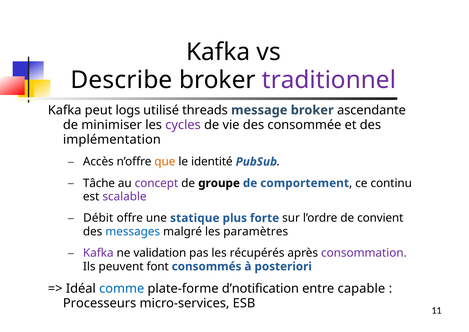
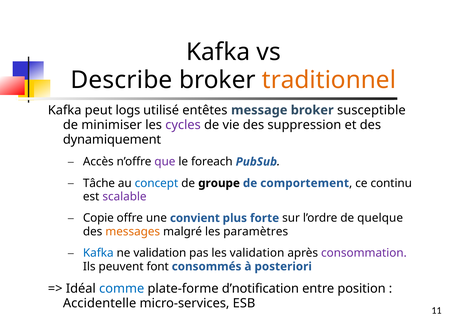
traditionnel colour: purple -> orange (329, 80)
threads: threads -> entêtes (205, 110)
ascendante: ascendante -> susceptible (371, 110)
consommée: consommée -> suppression (304, 125)
implémentation: implémentation -> dynamiquement (112, 140)
que colour: orange -> purple (165, 162)
identité: identité -> foreach (212, 162)
concept colour: purple -> blue (156, 183)
Débit: Débit -> Copie (98, 218)
statique: statique -> convient (195, 218)
convient: convient -> quelque (380, 218)
messages colour: blue -> orange (133, 231)
Kafka colour: purple -> blue (98, 253)
les récupérés: récupérés -> validation (257, 253)
capable: capable -> position (362, 288)
Processeurs: Processeurs -> Accidentelle (100, 303)
